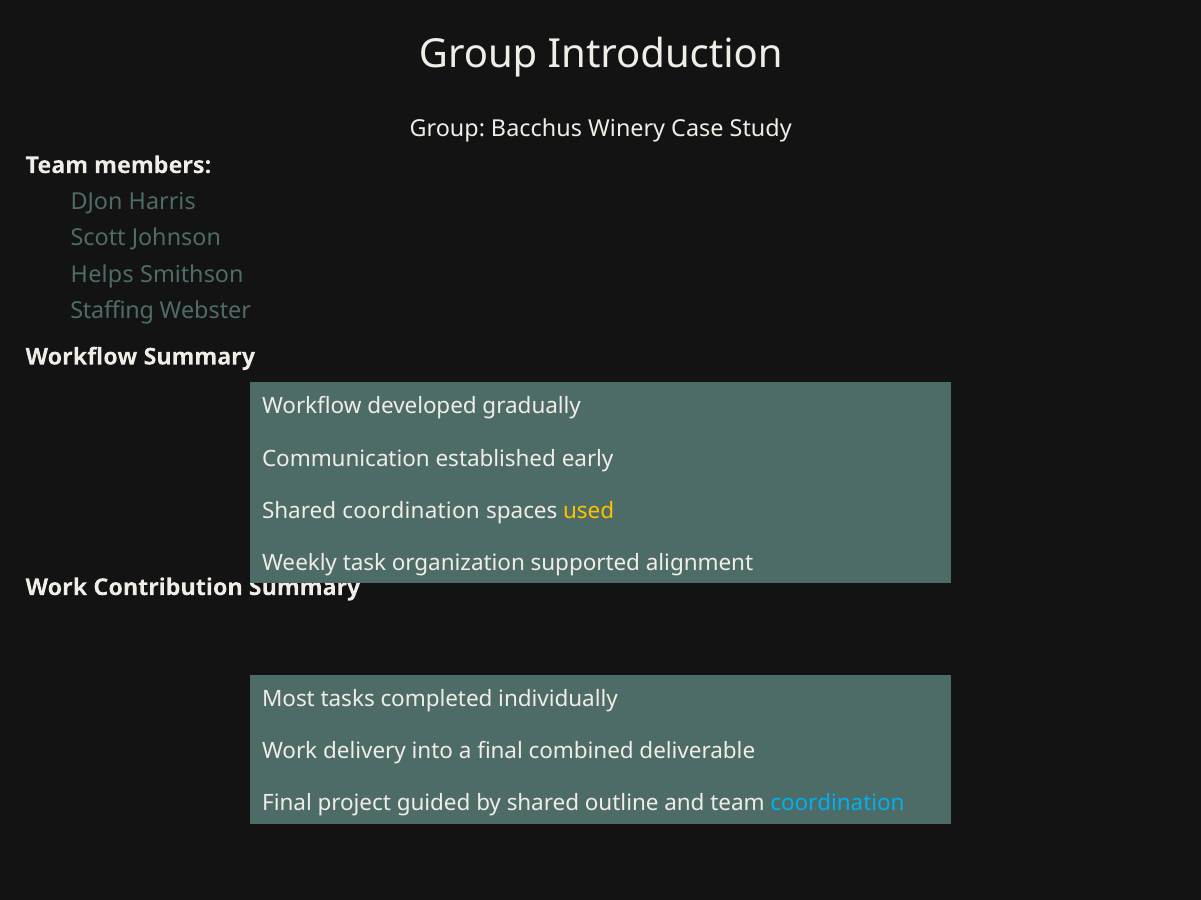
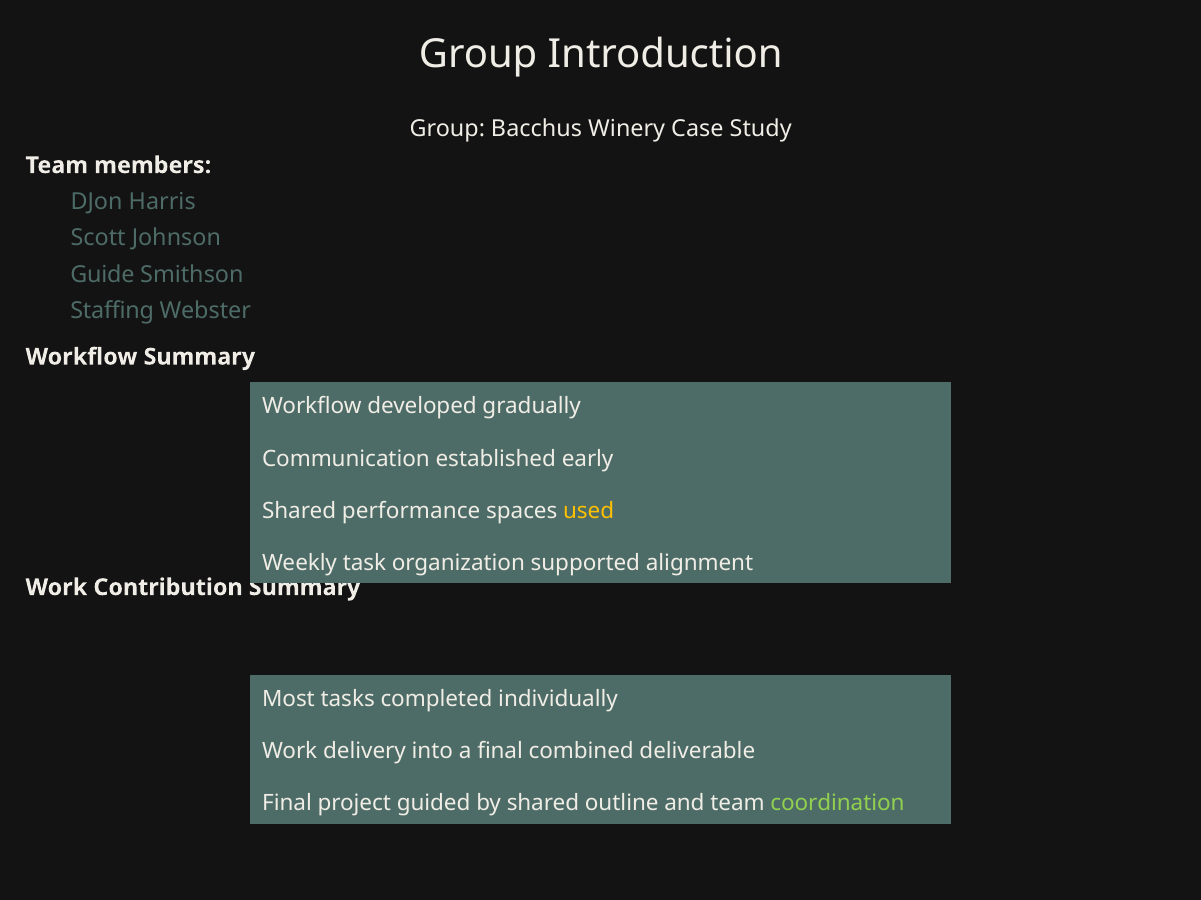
Helps: Helps -> Guide (102, 275)
Shared coordination: coordination -> performance (411, 511)
coordination colour: light blue -> light green (837, 804)
